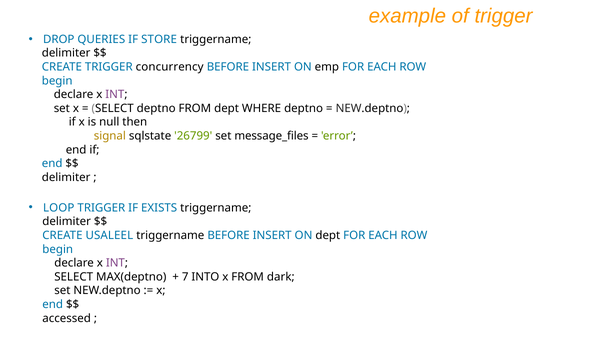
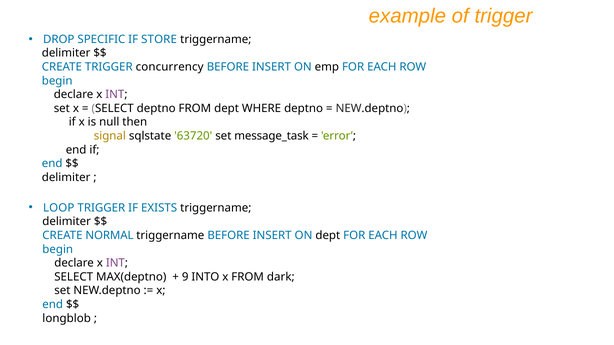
QUERIES: QUERIES -> SPECIFIC (101, 39)
26799: 26799 -> 63720 (193, 136)
message_files: message_files -> message_task (271, 136)
USALEEL: USALEEL -> NORMAL (109, 236)
7: 7 -> 9 (185, 277)
accessed: accessed -> longblob (67, 319)
